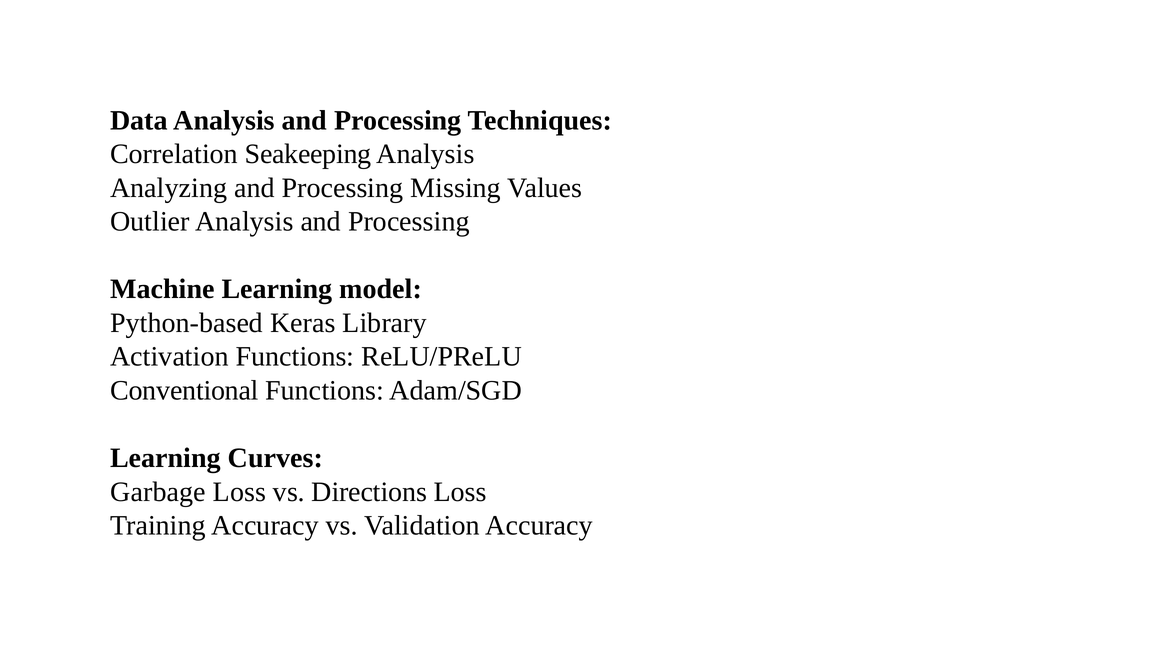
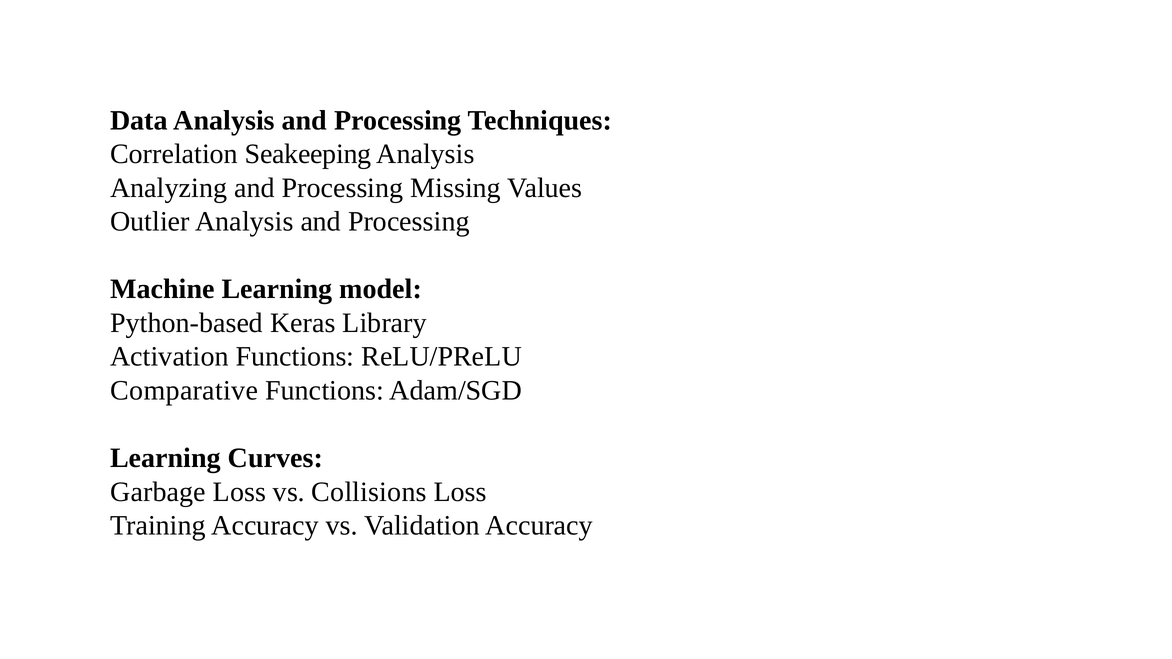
Conventional: Conventional -> Comparative (184, 391)
Directions: Directions -> Collisions (369, 492)
